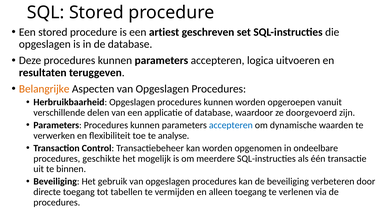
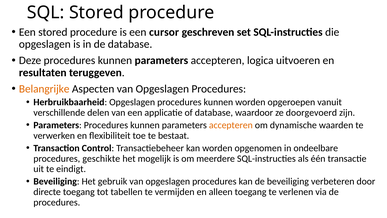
artiest: artiest -> cursor (164, 32)
accepteren colour: blue -> orange (231, 125)
analyse: analyse -> bestaat (174, 135)
binnen: binnen -> eindigt (71, 169)
